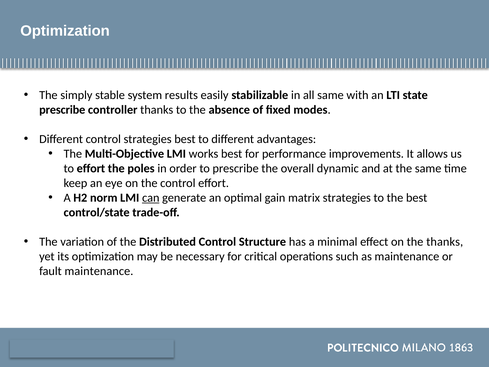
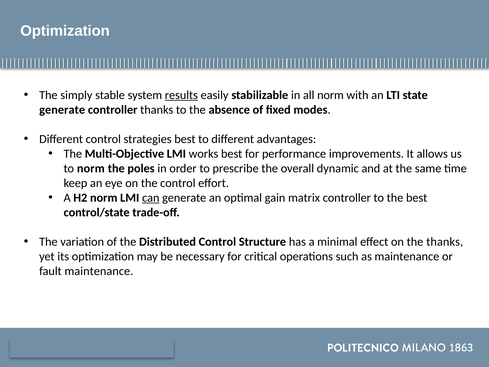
results underline: none -> present (181, 95)
all same: same -> norm (330, 95)
prescribe: prescribe -> generate (62, 110)
to effort: effort -> norm (91, 168)
matrix strategies: strategies -> controller (347, 198)
